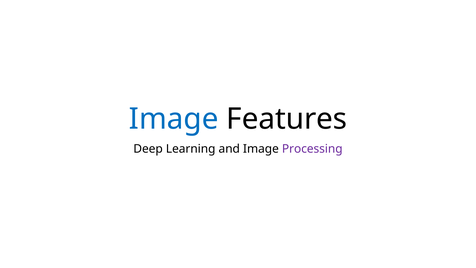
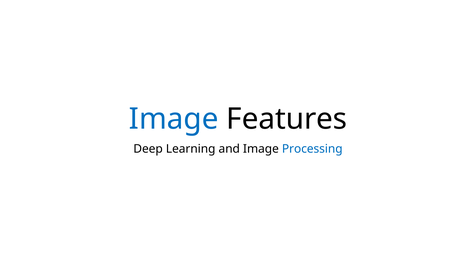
Processing colour: purple -> blue (312, 149)
